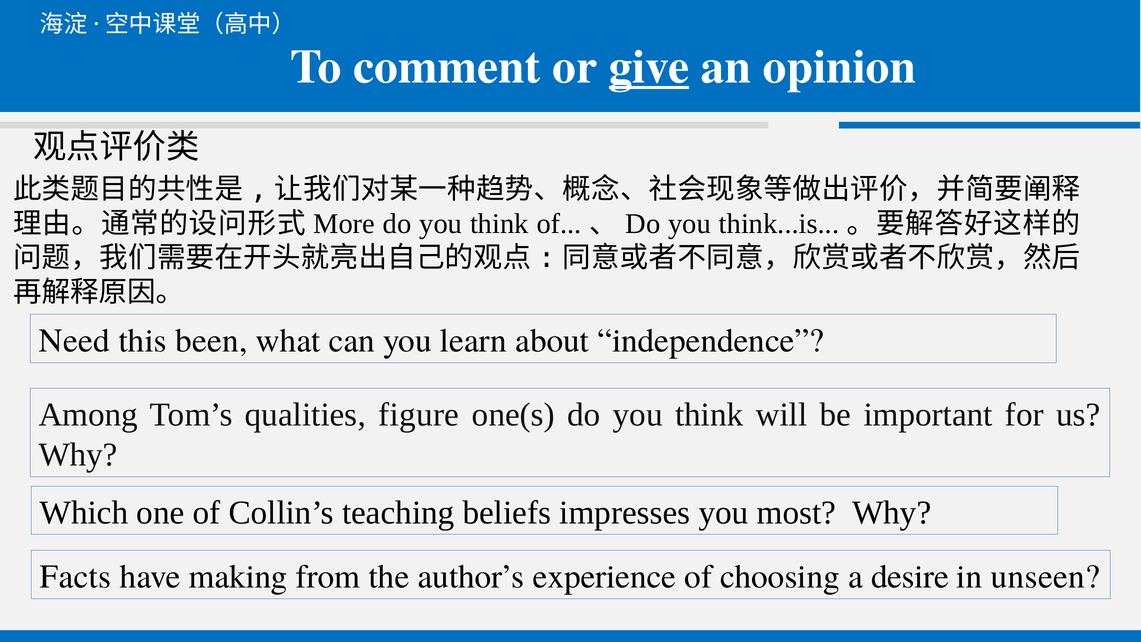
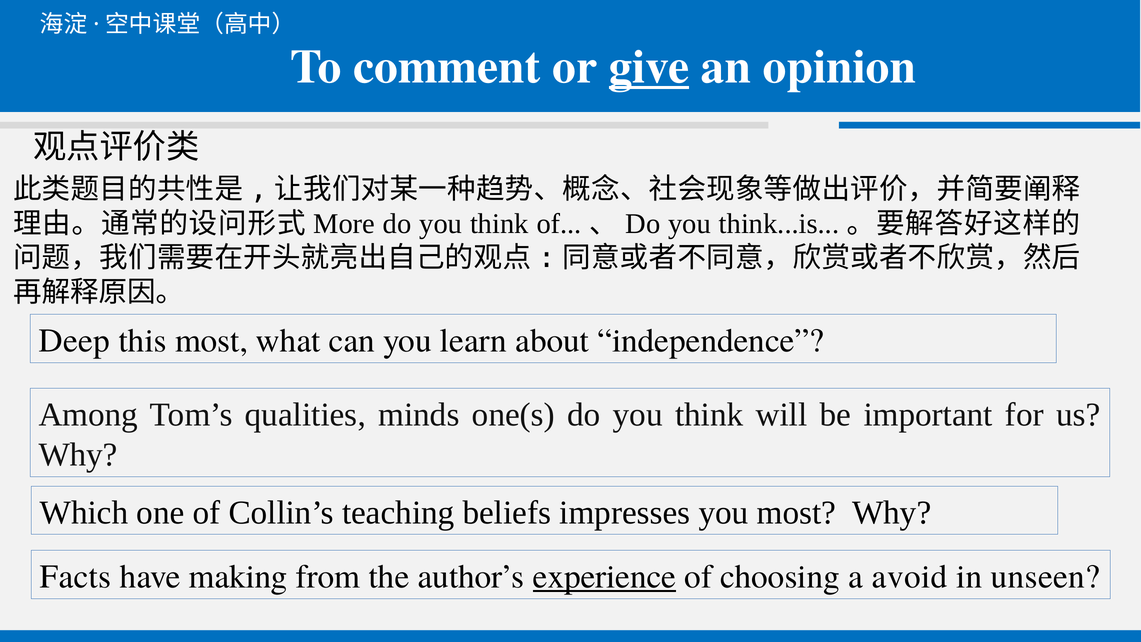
Need: Need -> Deep (74, 341)
this been: been -> most (211, 341)
figure: figure -> minds (419, 415)
experience underline: none -> present (604, 577)
desire: desire -> avoid (910, 577)
